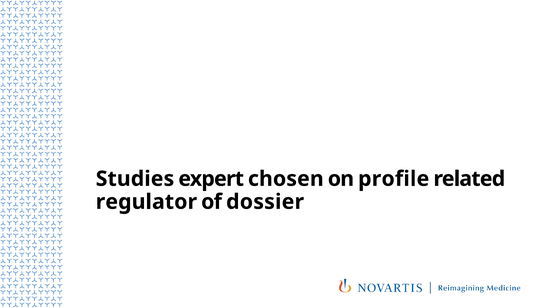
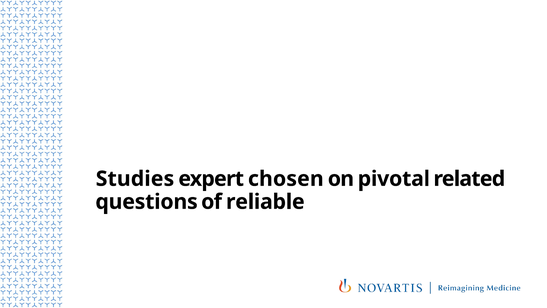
profile: profile -> pivotal (394, 179)
regulator: regulator -> questions (147, 202)
dossier: dossier -> reliable (265, 202)
